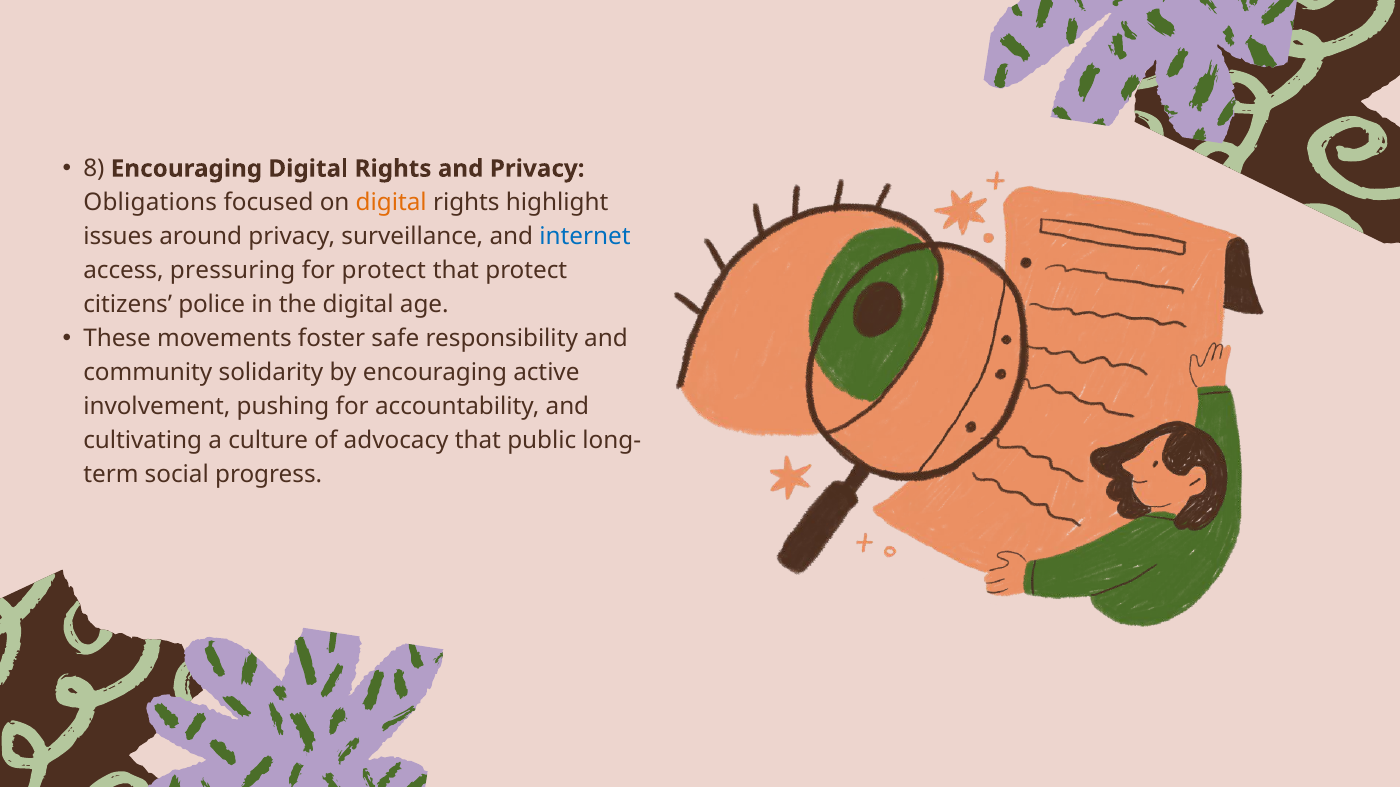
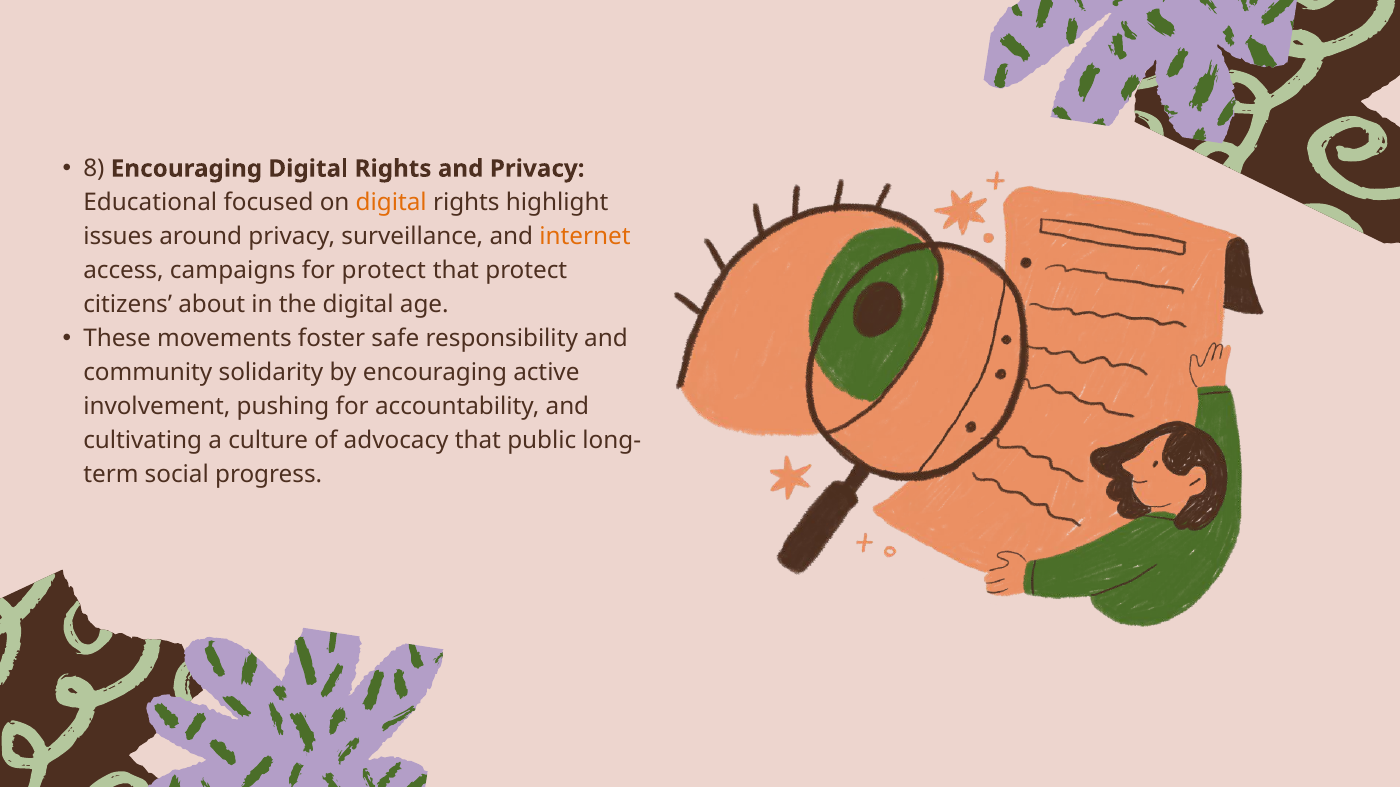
Obligations: Obligations -> Educational (150, 203)
internet colour: blue -> orange (585, 237)
pressuring: pressuring -> campaigns (233, 271)
police: police -> about (212, 305)
